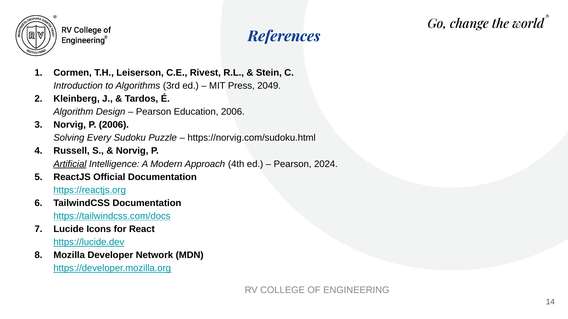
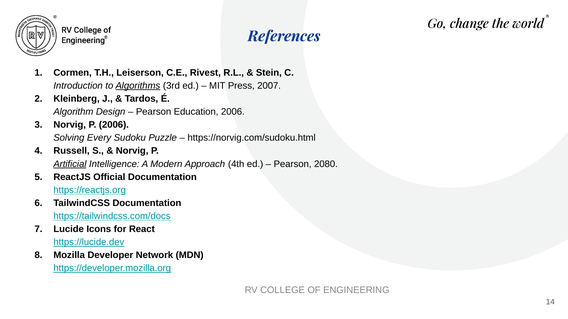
Algorithms underline: none -> present (138, 86)
2049: 2049 -> 2007 (269, 86)
2024: 2024 -> 2080 (326, 164)
